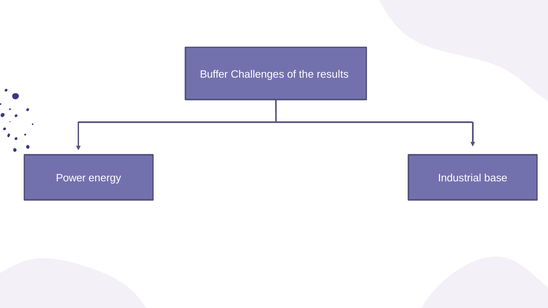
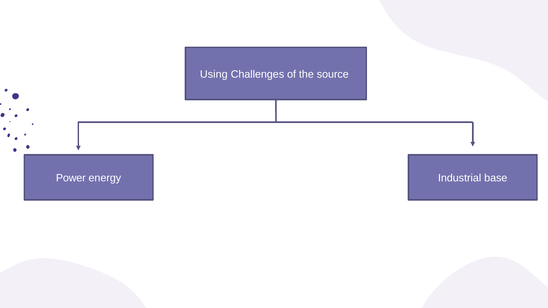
Buffer: Buffer -> Using (214, 74)
results: results -> source (333, 74)
